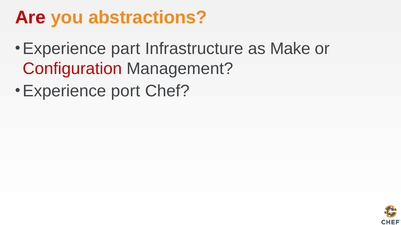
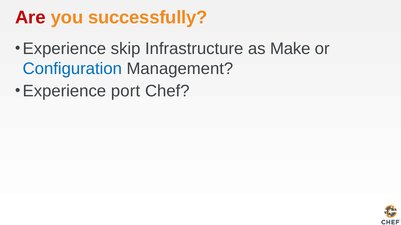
abstractions: abstractions -> successfully (148, 17)
part: part -> skip (126, 49)
Configuration colour: red -> blue (72, 69)
